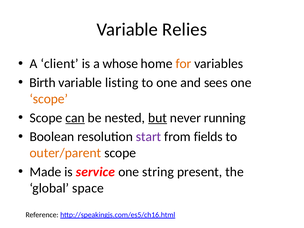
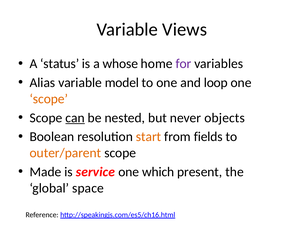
Relies: Relies -> Views (185, 29)
client: client -> status (60, 64)
for colour: orange -> purple (183, 64)
Birth: Birth -> Alias (42, 83)
listing: listing -> model (122, 83)
sees: sees -> loop (216, 83)
but underline: present -> none (158, 118)
running: running -> objects (225, 118)
start colour: purple -> orange (149, 137)
string: string -> which (158, 172)
